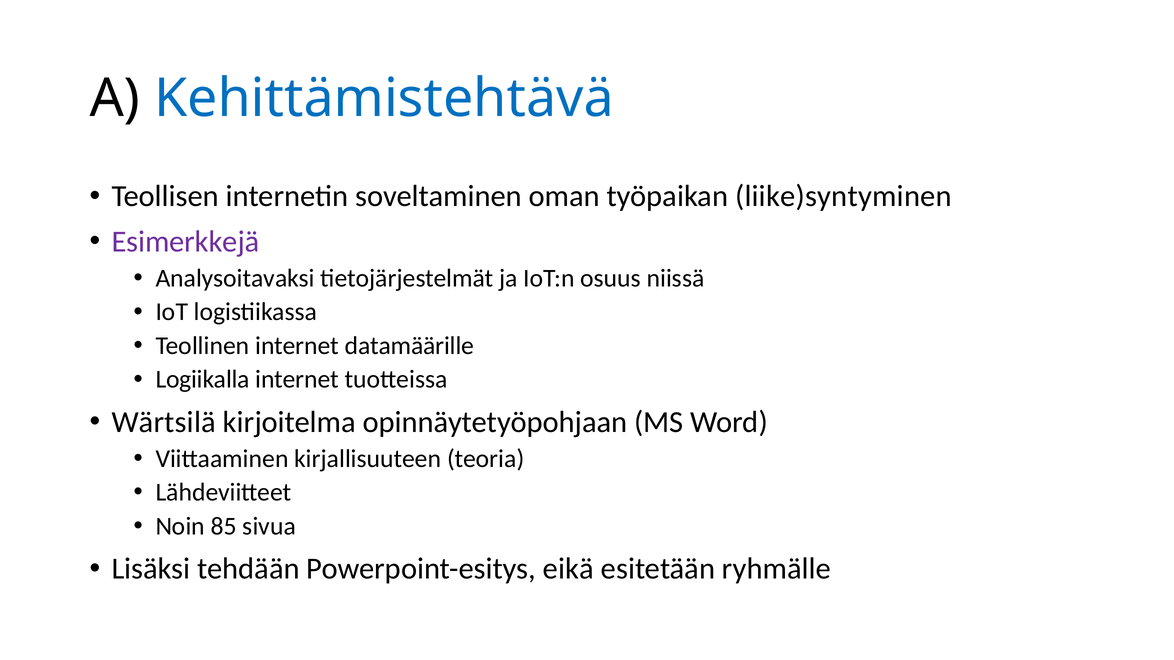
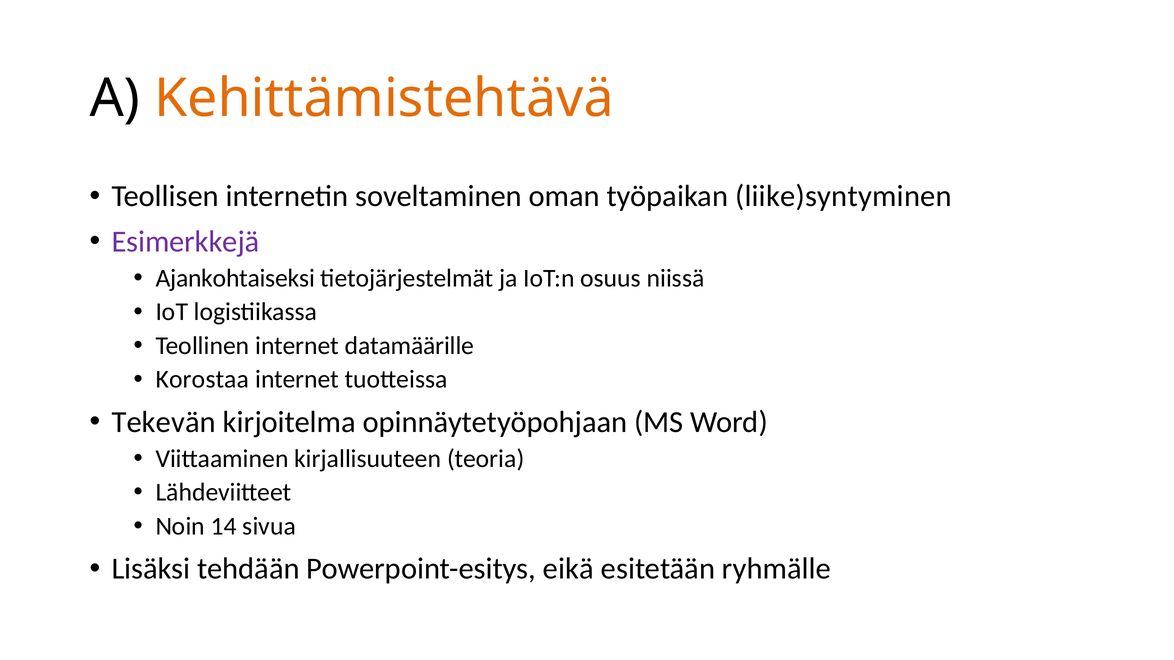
Kehittämistehtävä colour: blue -> orange (384, 99)
Analysoitavaksi: Analysoitavaksi -> Ajankohtaiseksi (235, 278)
Logiikalla: Logiikalla -> Korostaa (202, 380)
Wärtsilä: Wärtsilä -> Tekevän (164, 422)
85: 85 -> 14 (224, 526)
